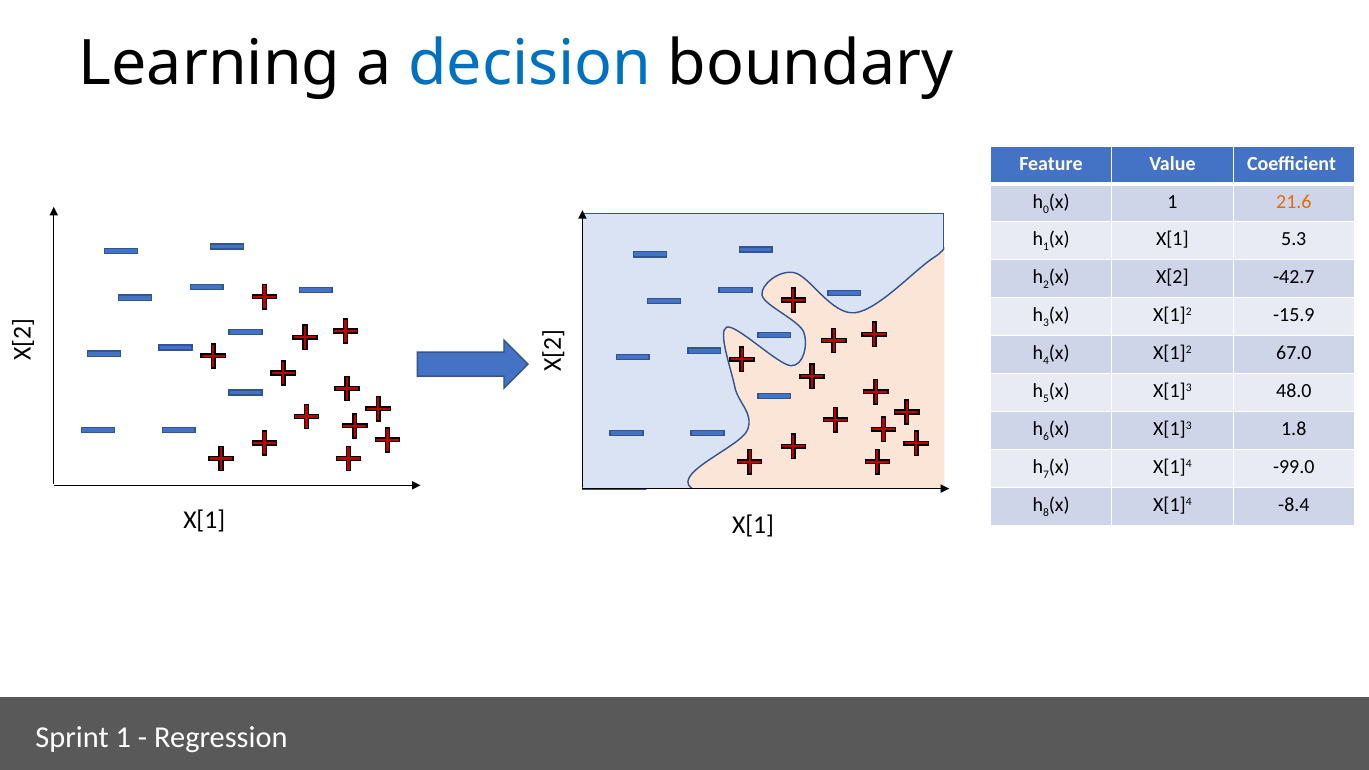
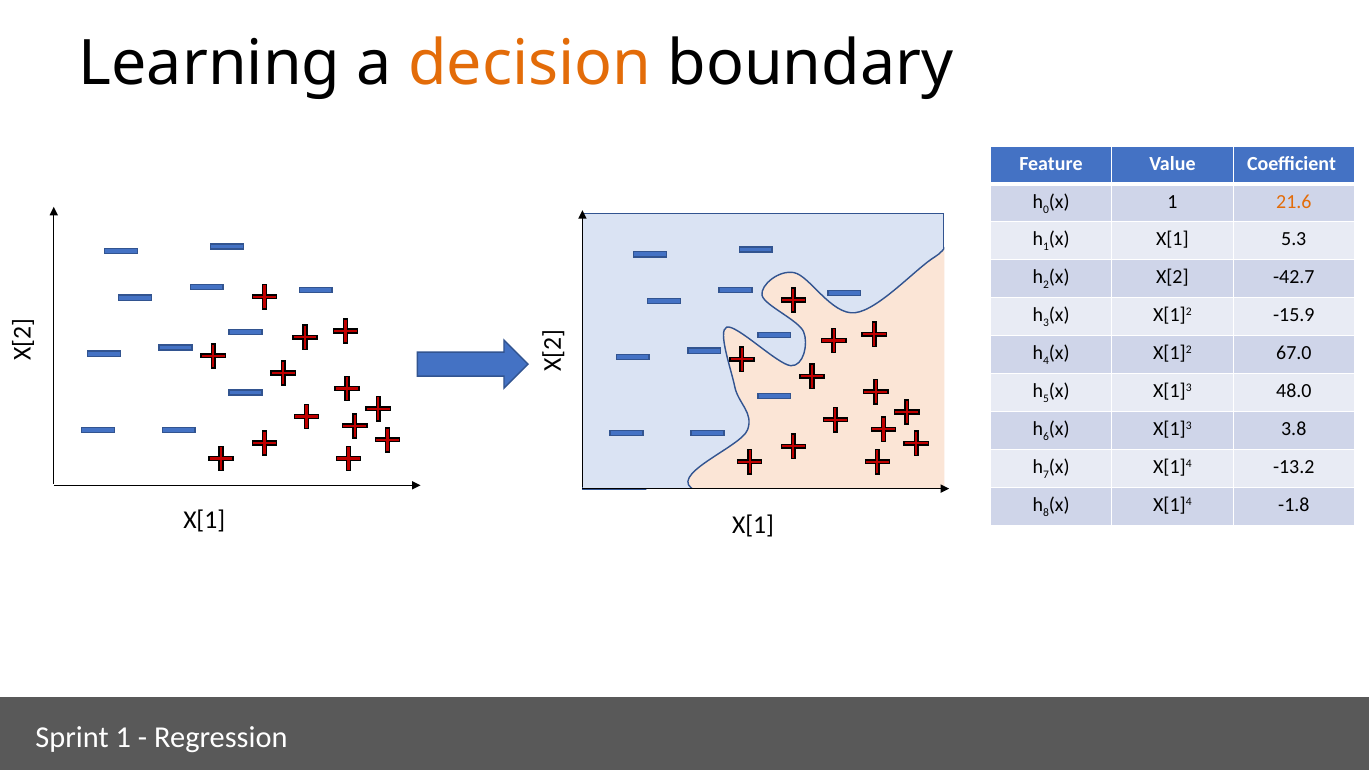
decision colour: blue -> orange (530, 64)
1.8: 1.8 -> 3.8 (1294, 429)
-99.0: -99.0 -> -13.2 (1294, 467)
-8.4: -8.4 -> -1.8 (1294, 505)
